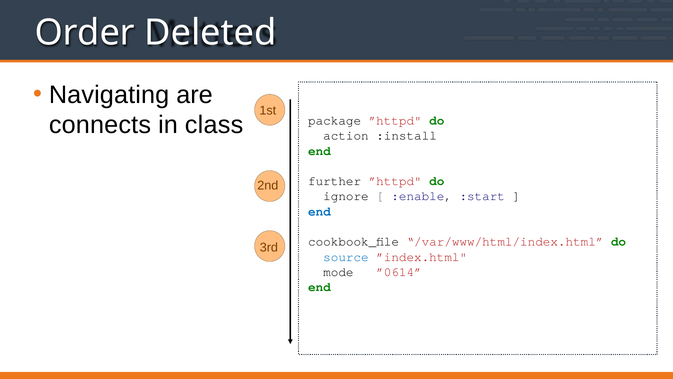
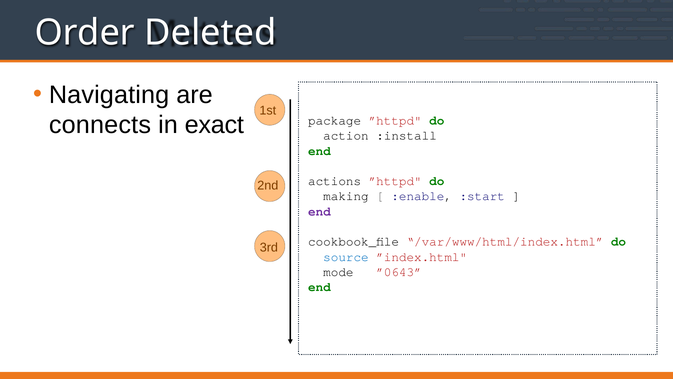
class: class -> exact (214, 125)
further: further -> actions (335, 181)
ignore: ignore -> making (346, 196)
end colour: blue -> purple (319, 211)
”0614: ”0614 -> ”0643 (399, 272)
